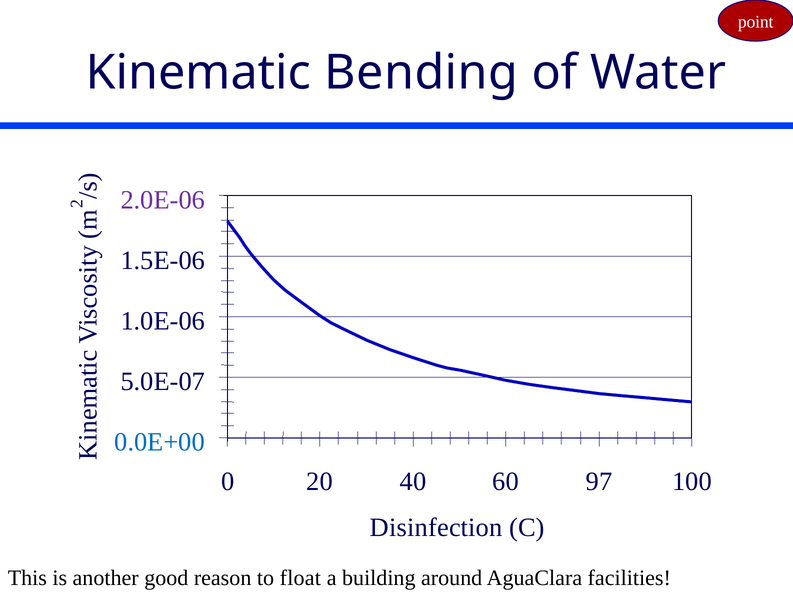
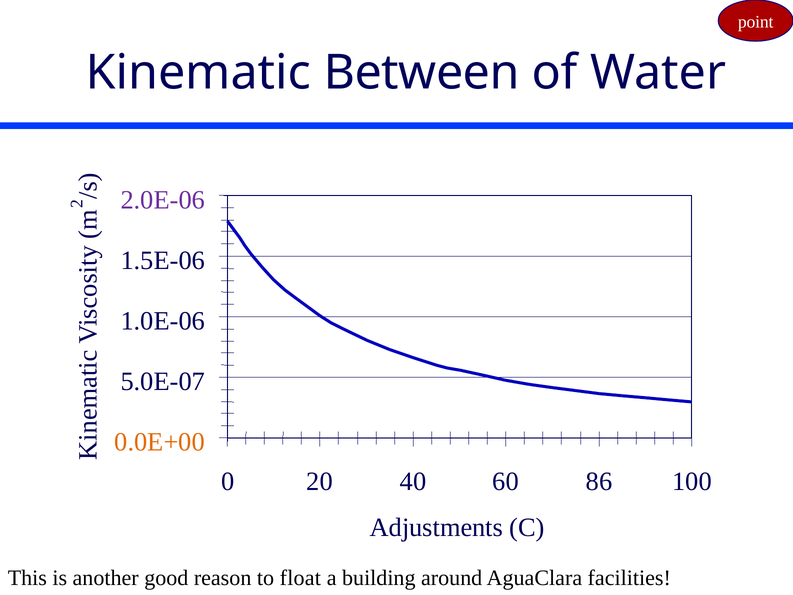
Bending: Bending -> Between (422, 73)
0.0E+00 colour: blue -> orange (160, 442)
97: 97 -> 86 (599, 481)
Disinfection: Disinfection -> Adjustments (436, 527)
